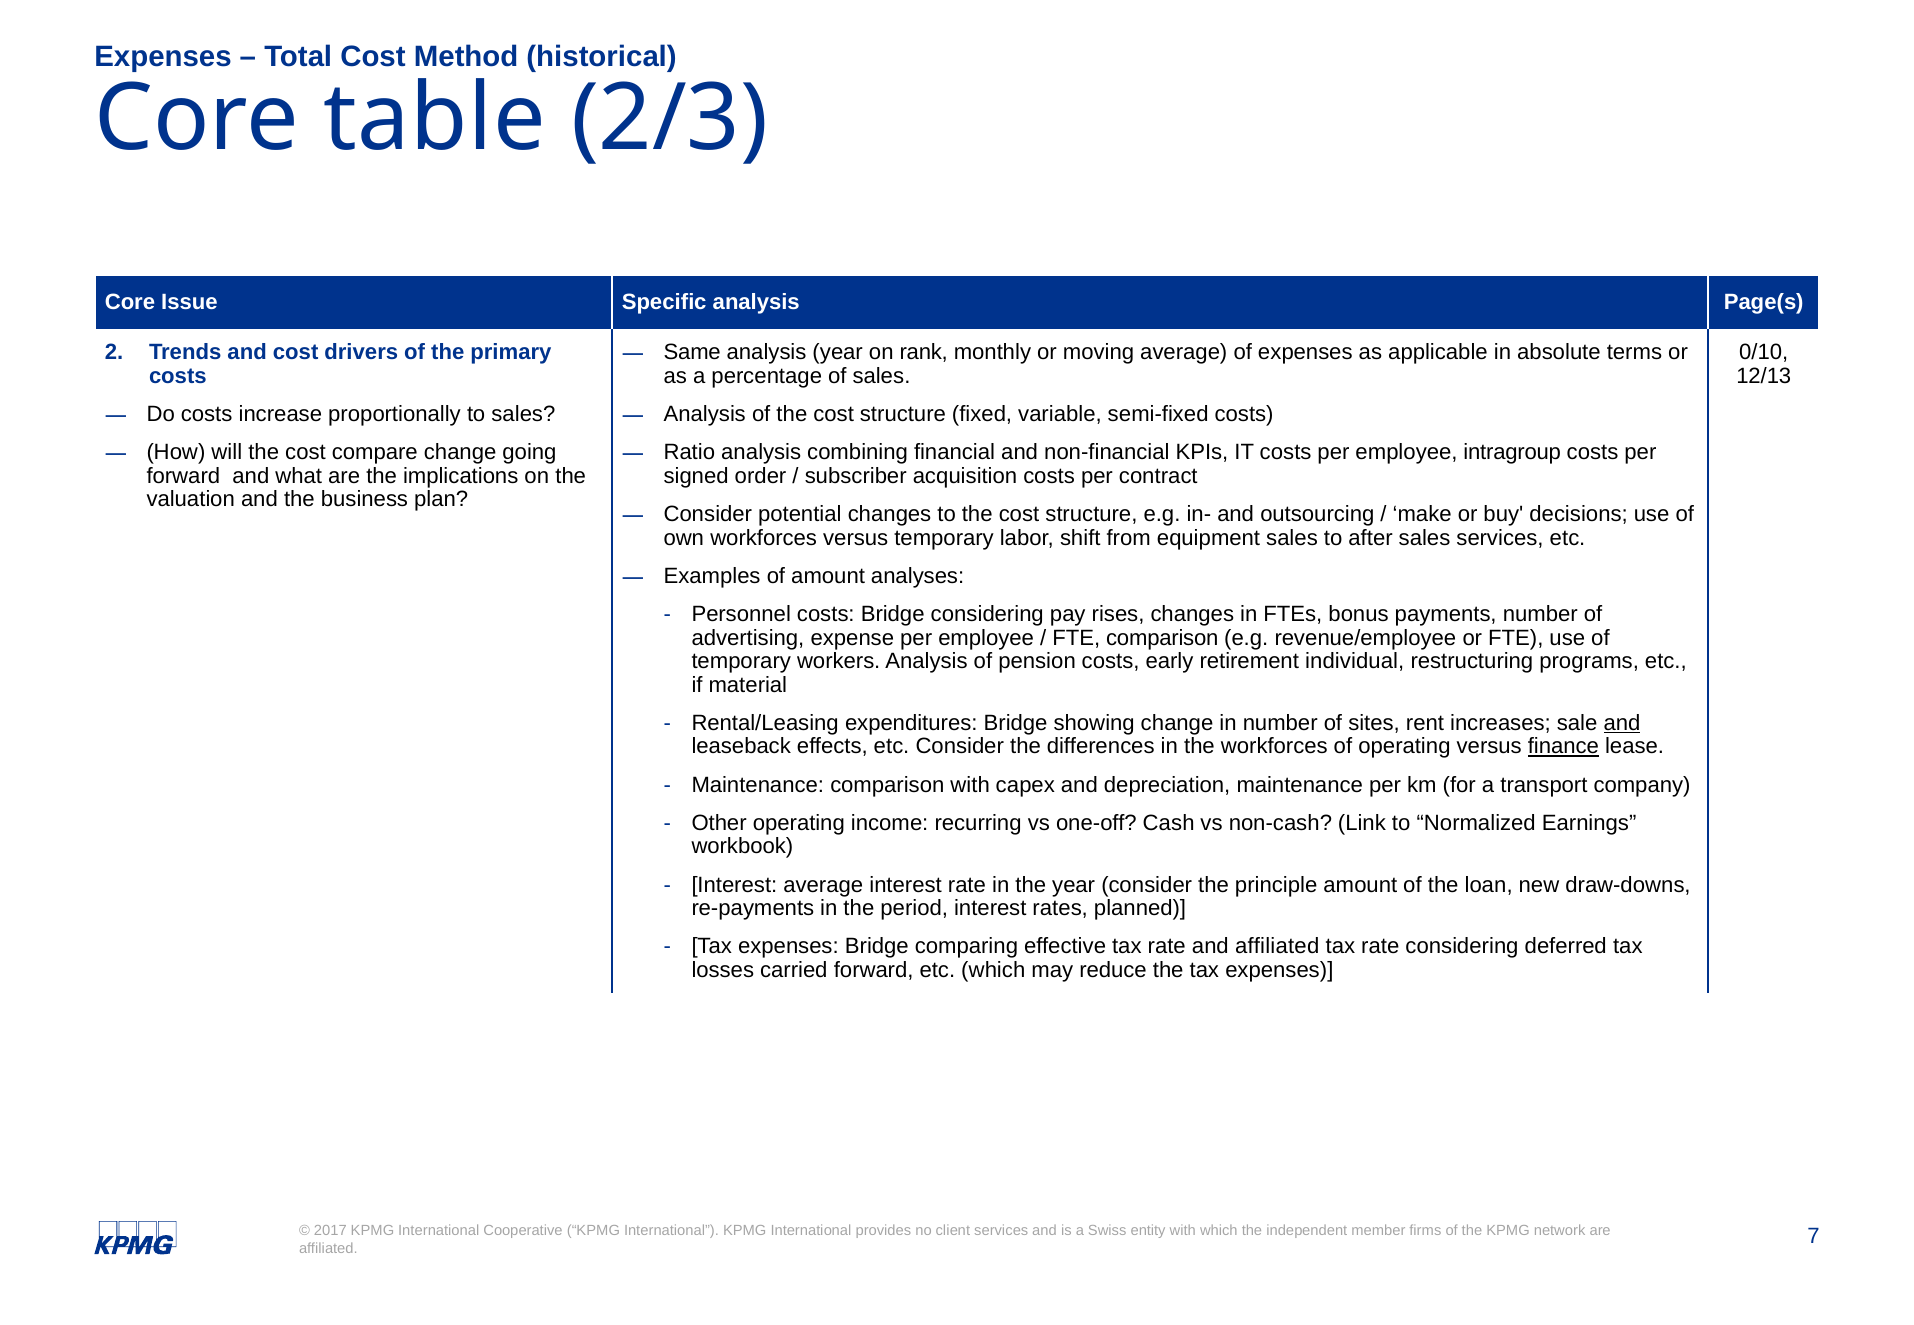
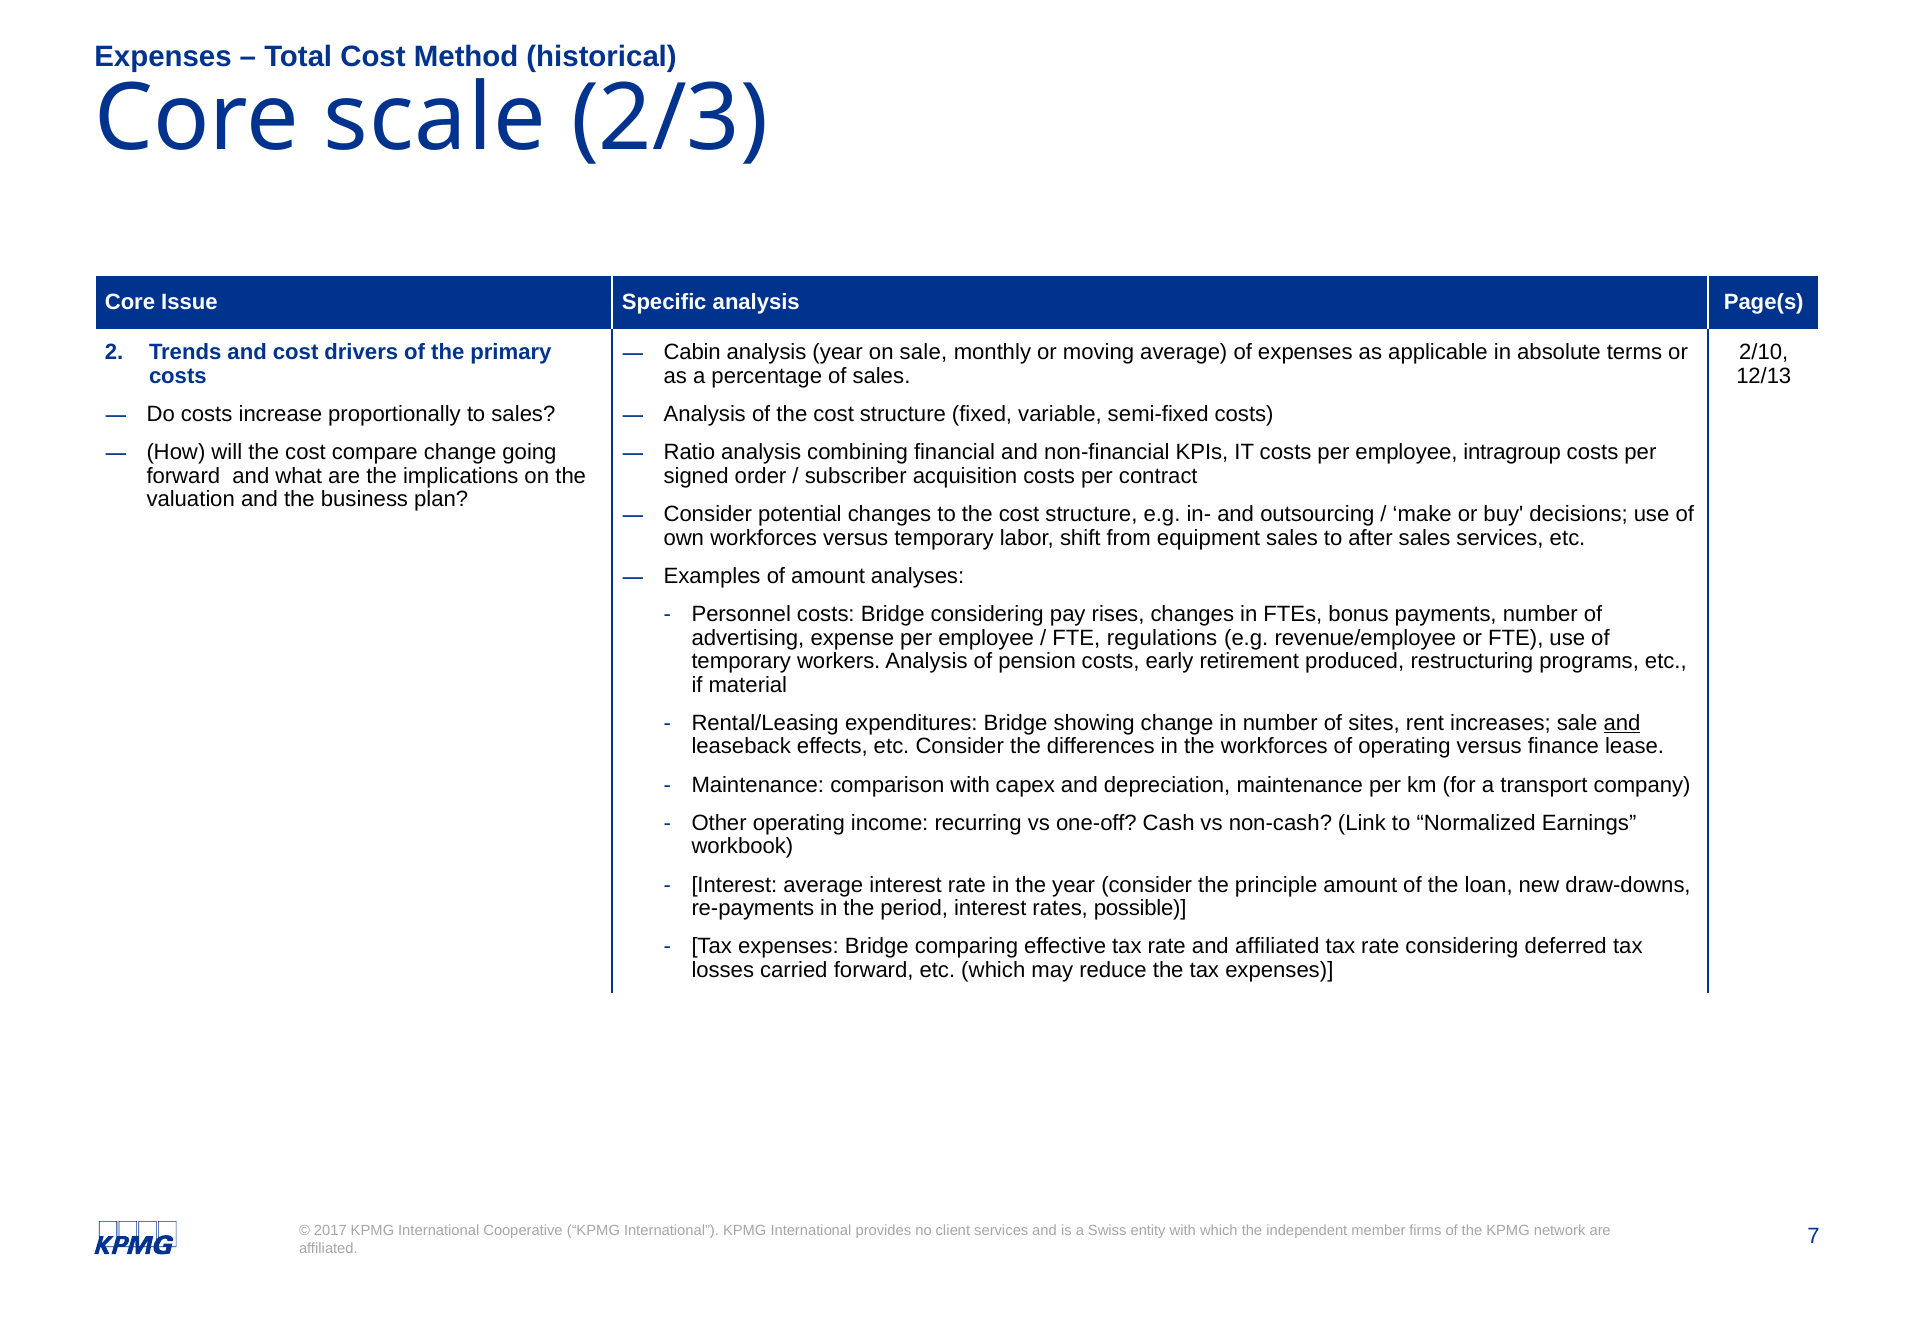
table: table -> scale (435, 119)
0/10: 0/10 -> 2/10 (1764, 352)
Same: Same -> Cabin (692, 352)
on rank: rank -> sale (923, 352)
FTE comparison: comparison -> regulations (1162, 638)
individual: individual -> produced (1355, 661)
finance underline: present -> none (1563, 747)
planned: planned -> possible (1140, 908)
